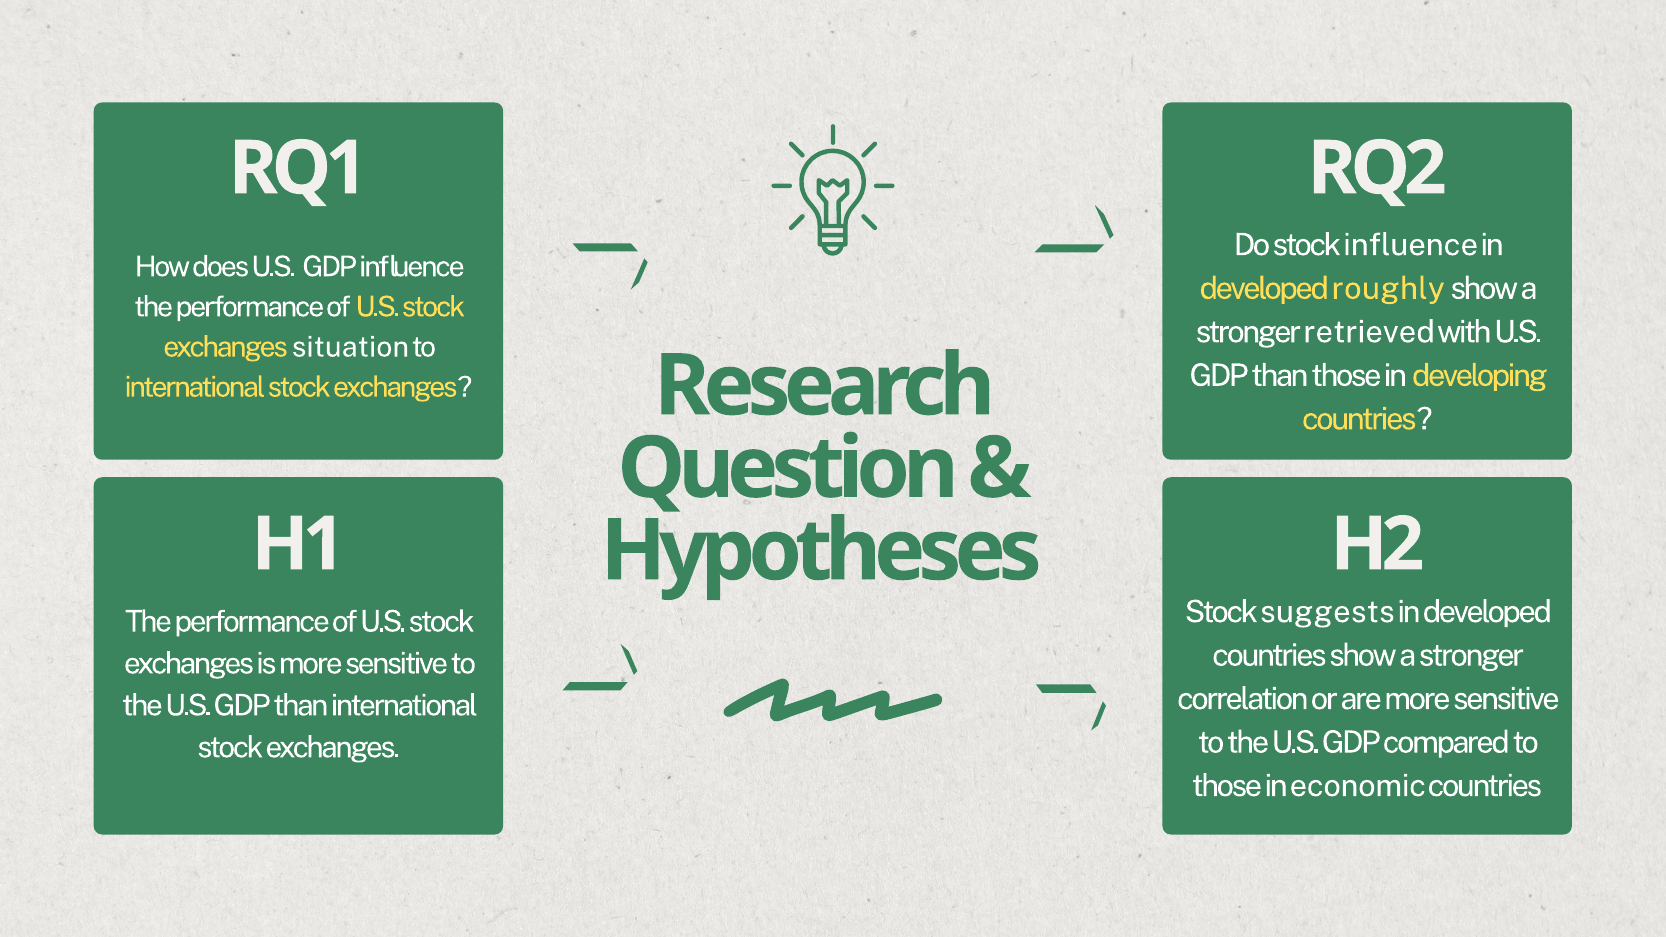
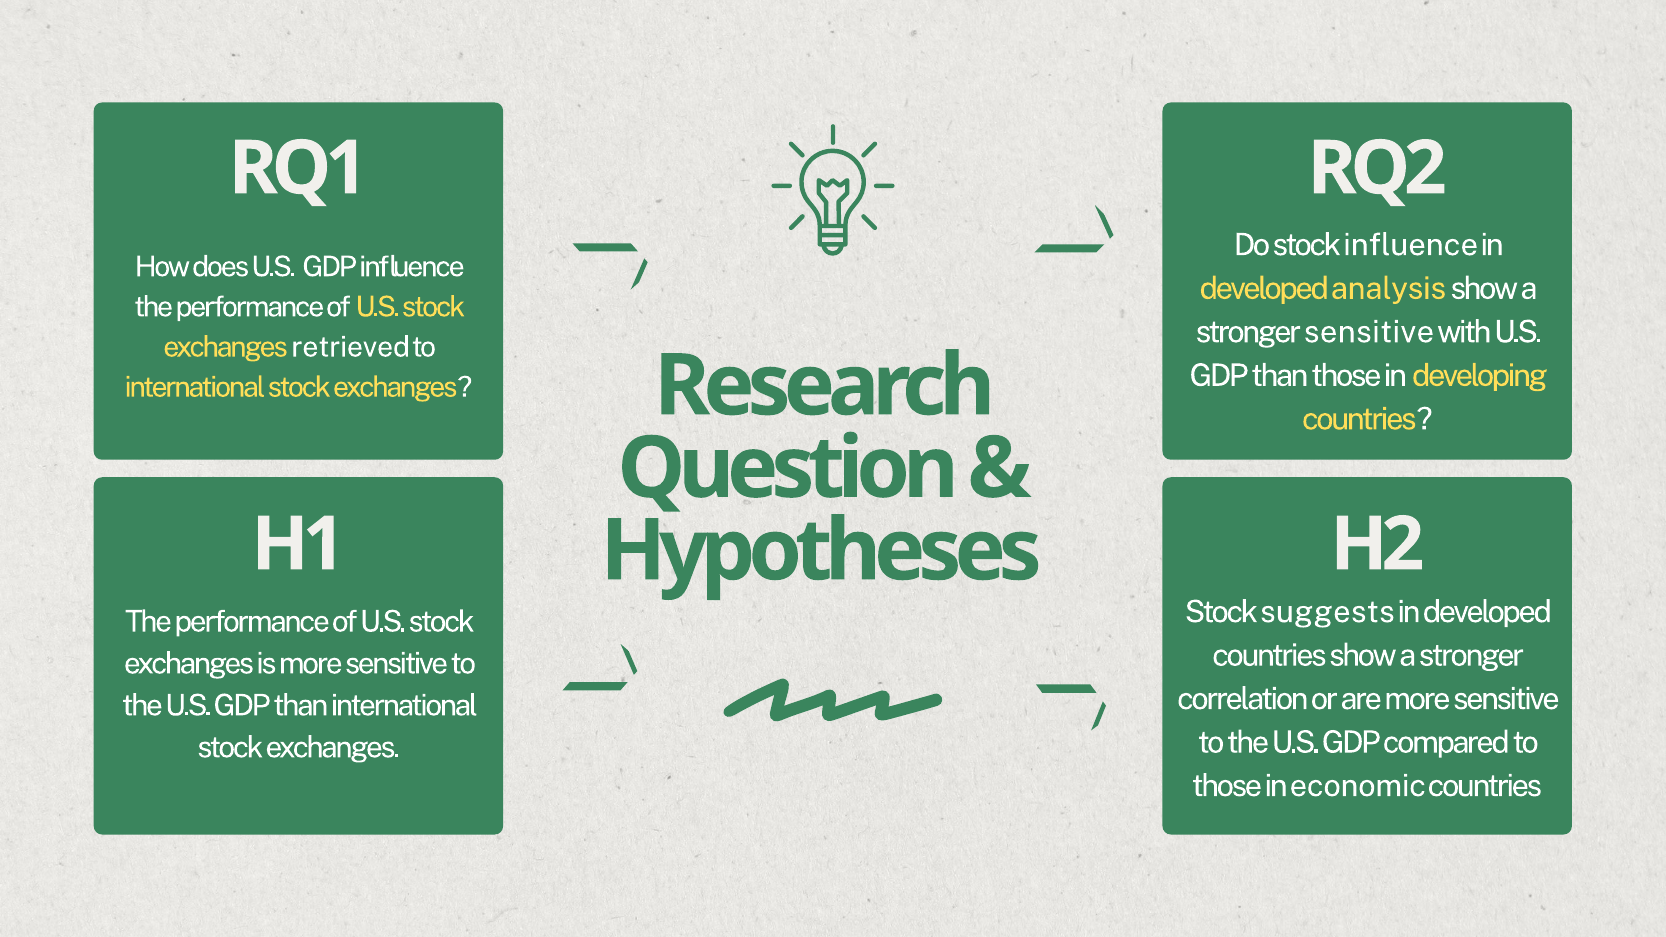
roughly: roughly -> analysis (1388, 289)
stronger retrieved: retrieved -> sensitive (1369, 332)
situation: situation -> retrieved (351, 347)
